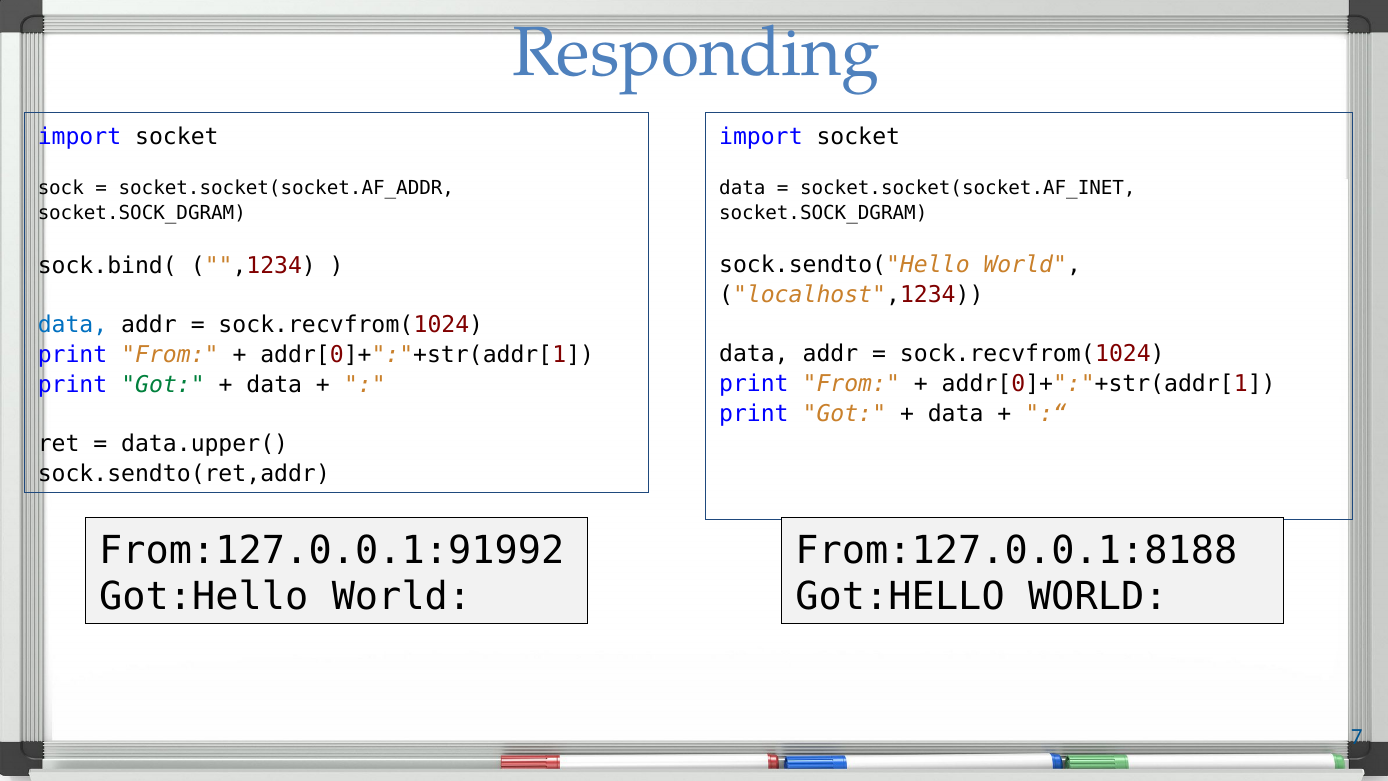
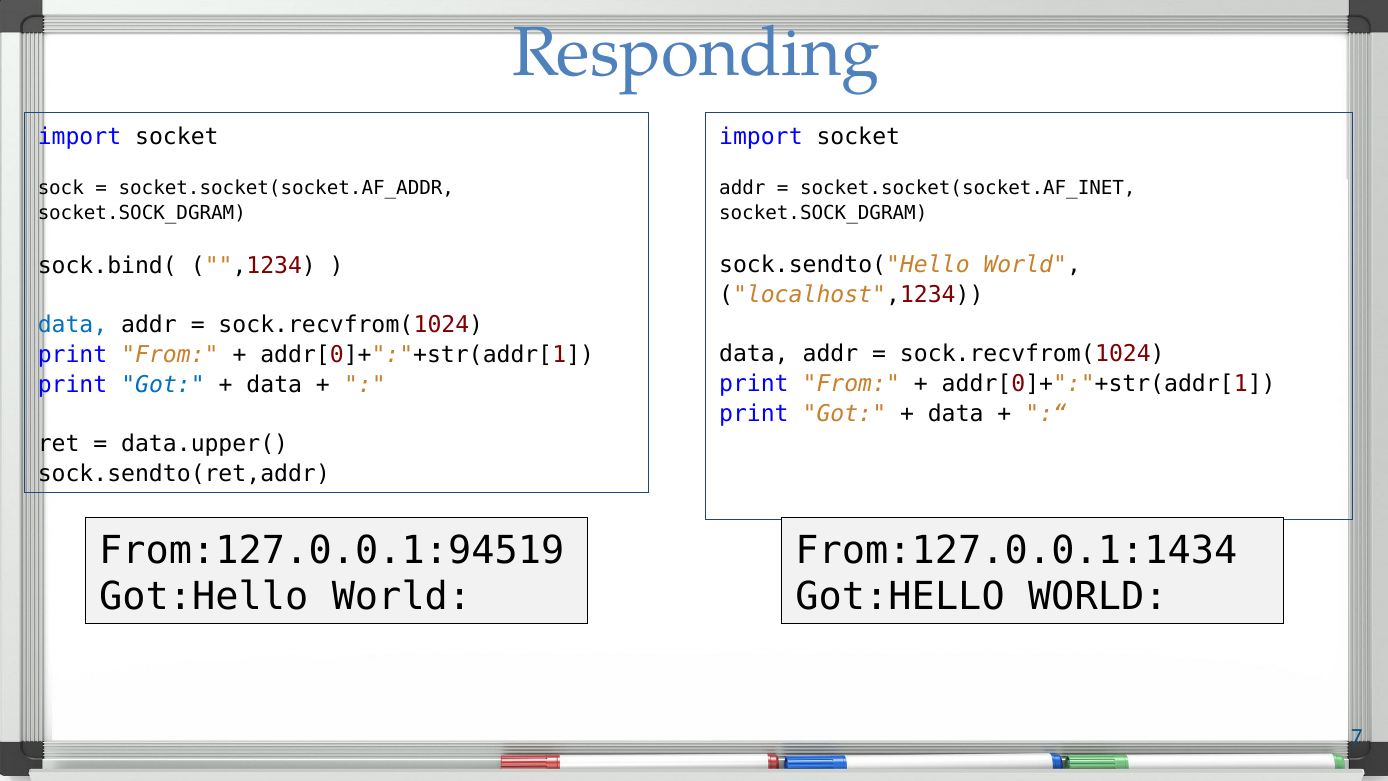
data: data -> addr (742, 188)
Got colour: green -> blue (163, 384)
From:127.0.0.1:91992: From:127.0.0.1:91992 -> From:127.0.0.1:94519 (332, 550)
From:127.0.0.1:8188: From:127.0.0.1:8188 -> From:127.0.0.1:1434 (1016, 550)
